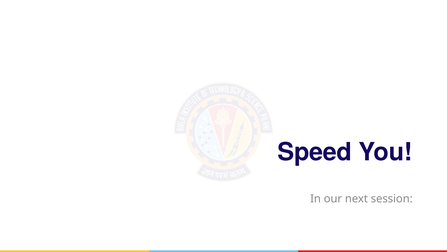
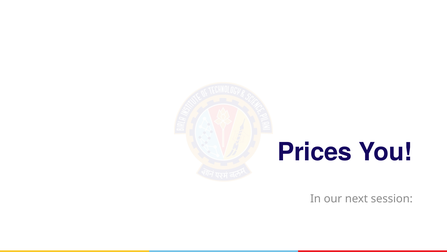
Speed: Speed -> Prices (315, 152)
